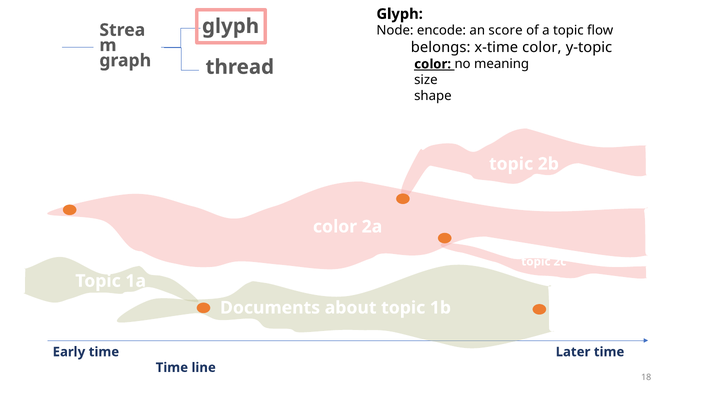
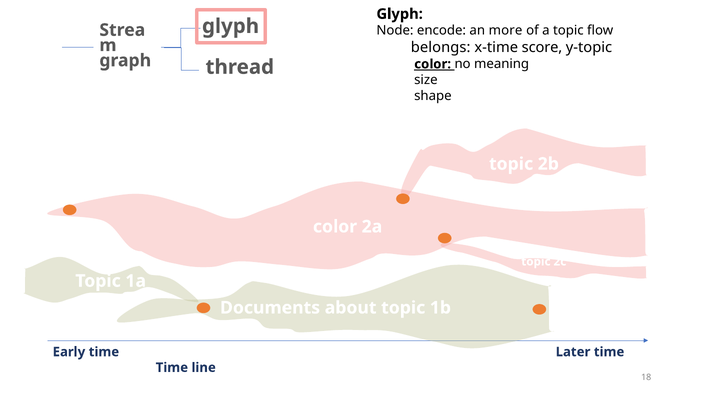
score: score -> more (506, 31)
x-time color: color -> score (542, 48)
